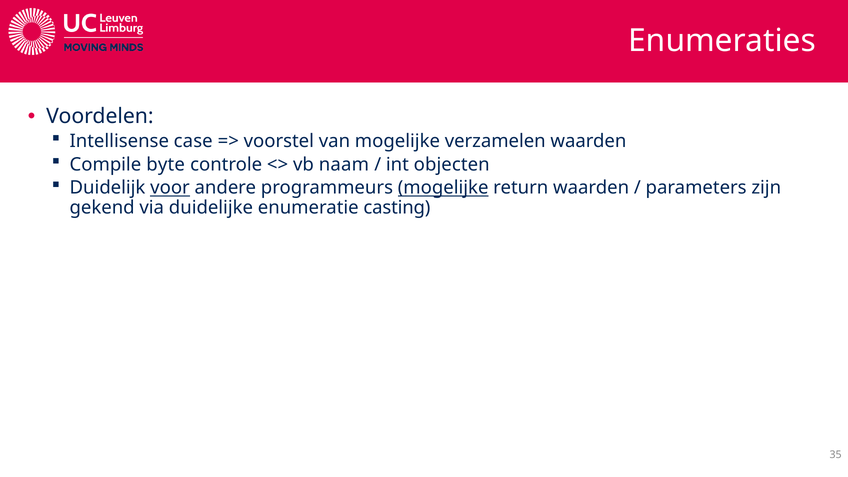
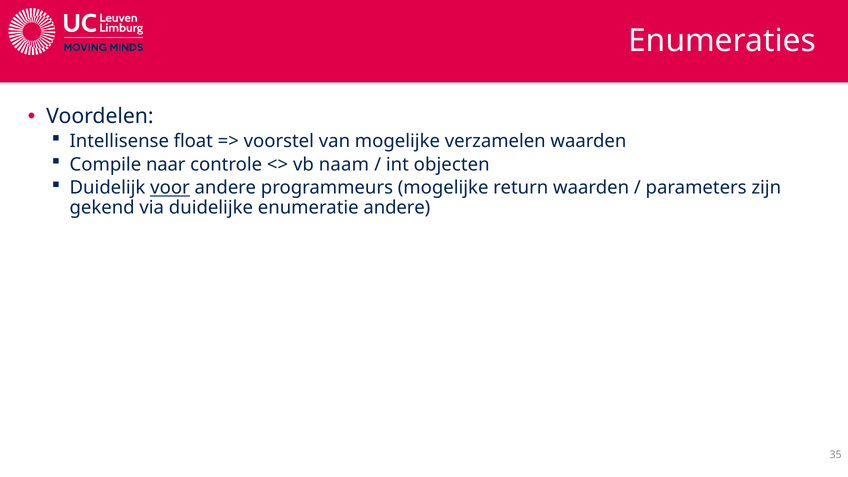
case: case -> float (193, 141)
byte: byte -> naar (166, 164)
mogelijke underline: present -> none (443, 188)
enumeratie casting: casting -> andere (397, 208)
